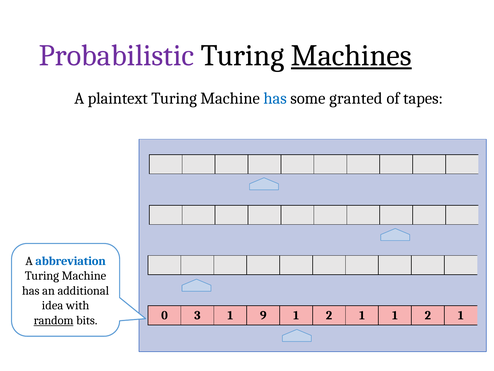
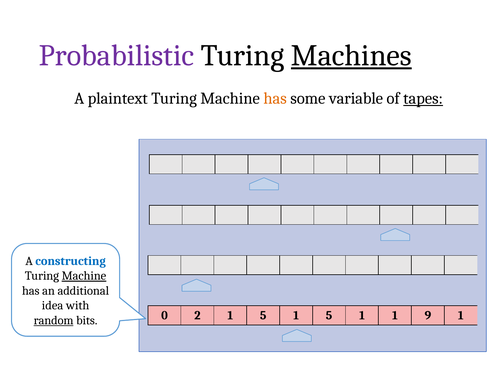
has colour: blue -> orange (275, 98)
granted: granted -> variable (356, 98)
tapes underline: none -> present (423, 98)
abbreviation: abbreviation -> constructing (71, 261)
Machine underline: none -> present (84, 276)
3: 3 -> 2 (197, 315)
9: 9 -> 5 (263, 315)
2: 2 -> 5 (329, 315)
1 1 2: 2 -> 9 (428, 315)
